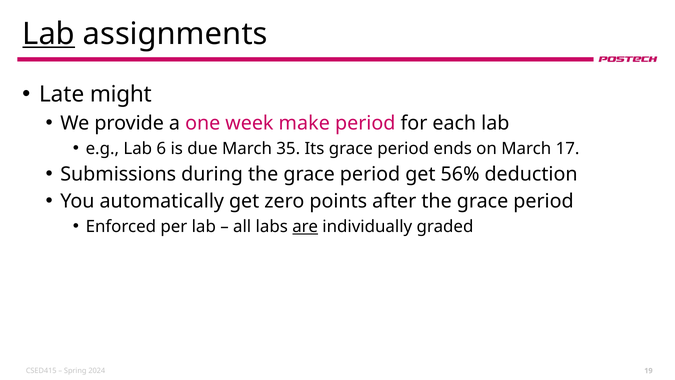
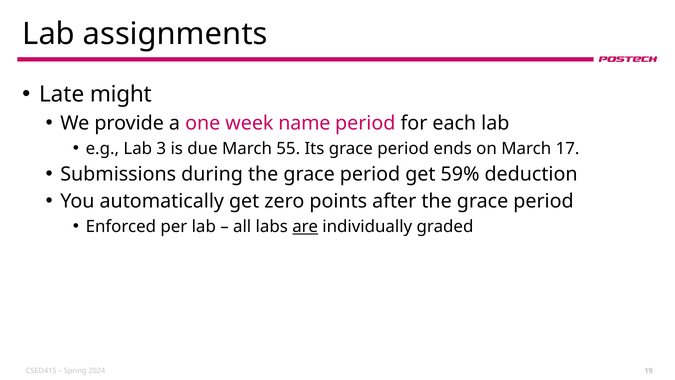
Lab underline: present -> none (49, 34)
make: make -> name (304, 123)
6: 6 -> 3 (161, 148)
35: 35 -> 55 (288, 148)
56%: 56% -> 59% (460, 174)
